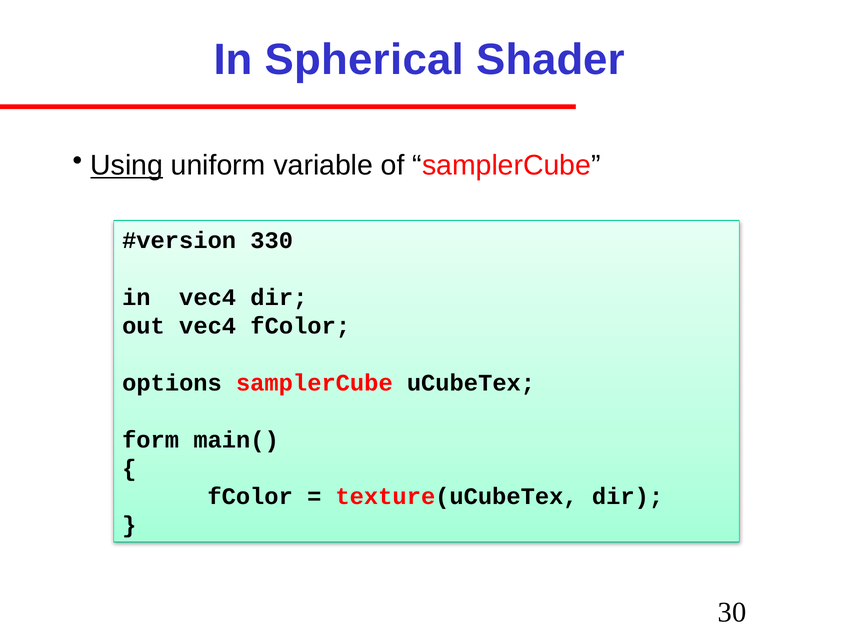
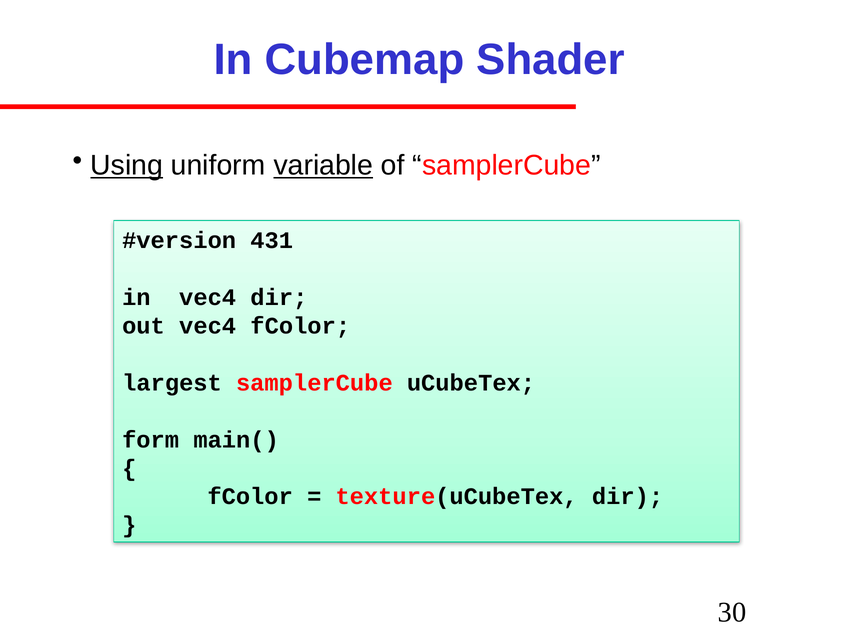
Spherical: Spherical -> Cubemap (365, 60)
variable underline: none -> present (323, 166)
330: 330 -> 431 (272, 240)
options: options -> largest (172, 383)
